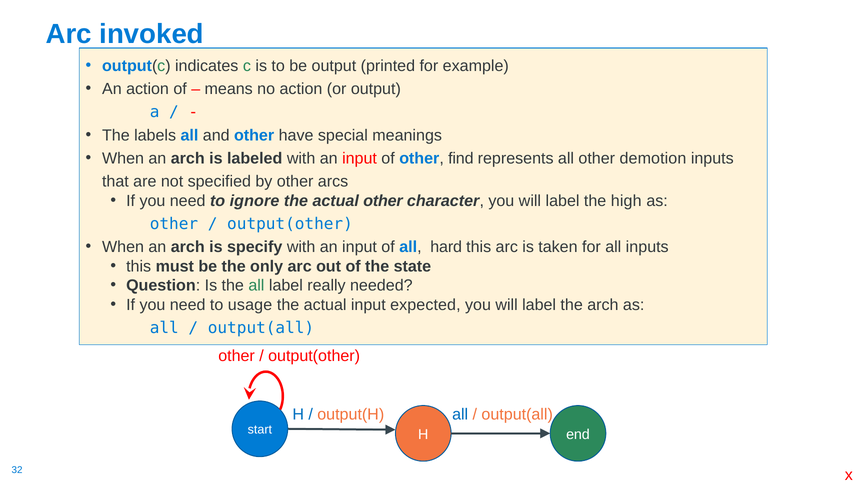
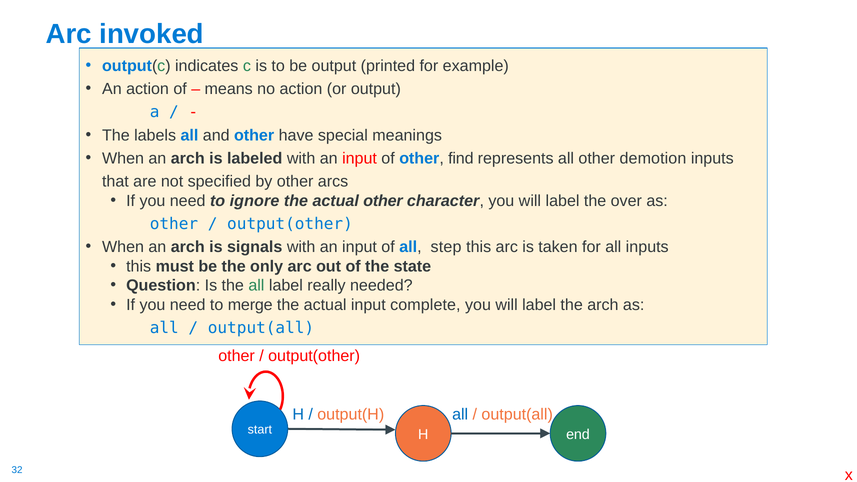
high: high -> over (626, 201)
specify: specify -> signals (255, 247)
hard: hard -> step (446, 247)
usage: usage -> merge (250, 305)
expected: expected -> complete (425, 305)
